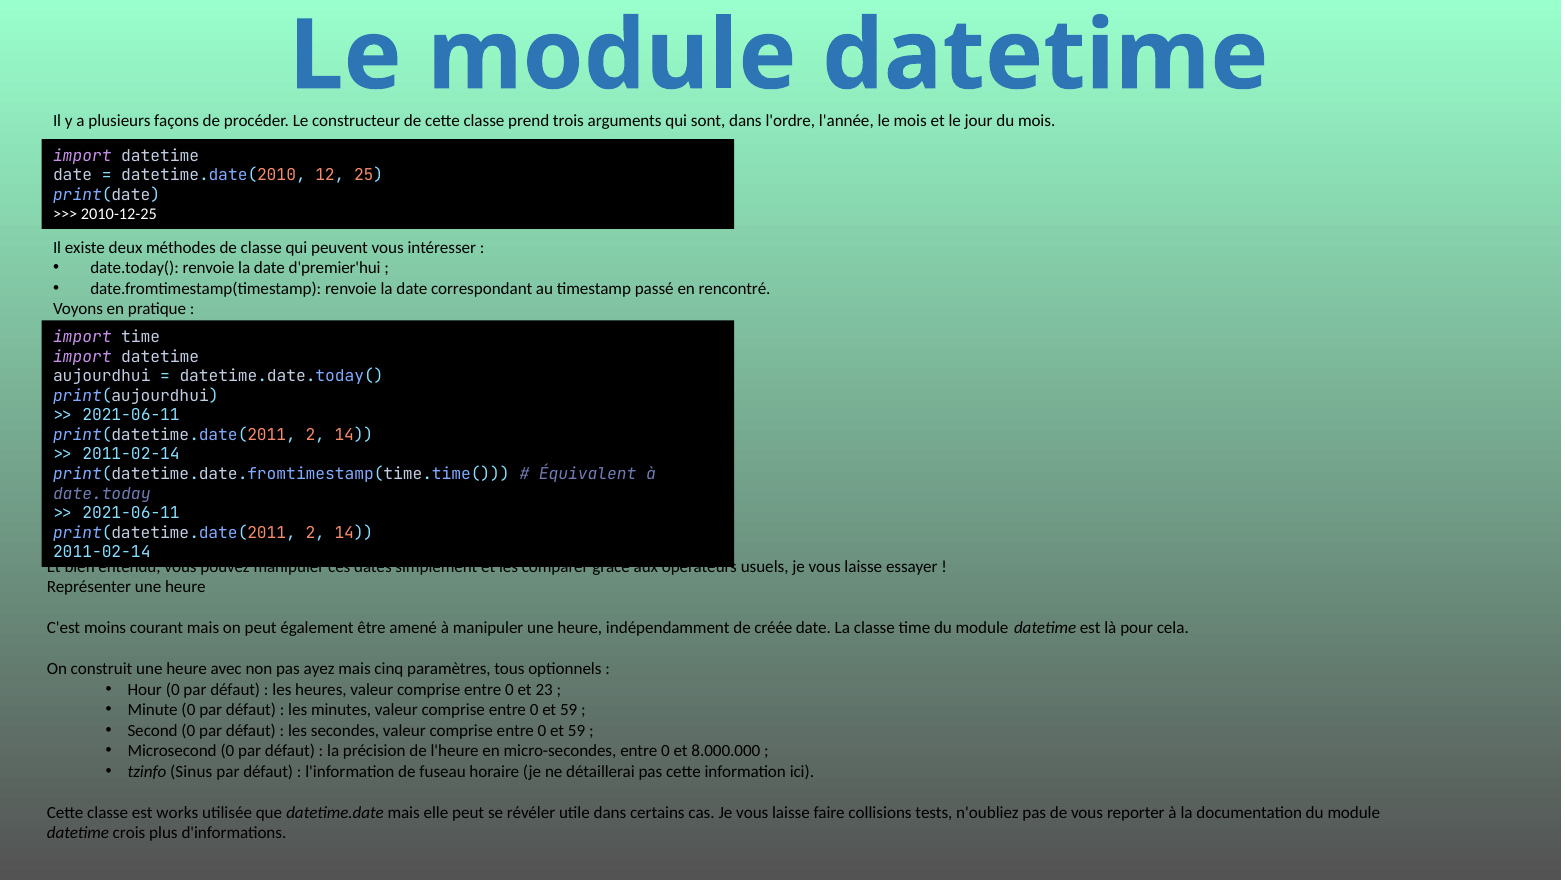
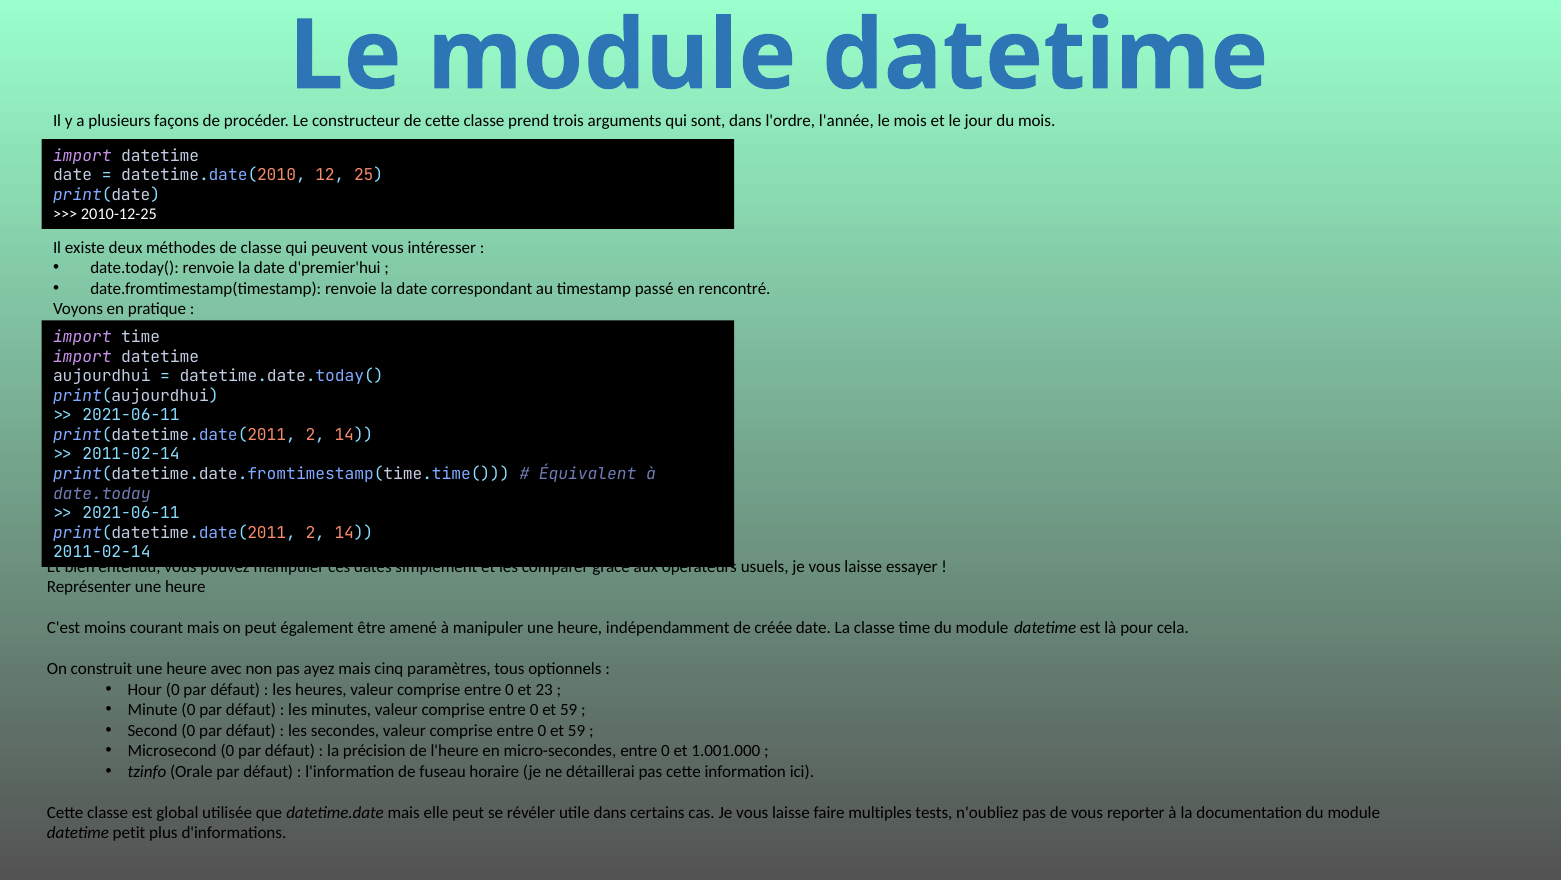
8.000.000: 8.000.000 -> 1.001.000 (726, 752)
Sinus: Sinus -> Orale (191, 772)
works: works -> global (177, 813)
collisions: collisions -> multiples (880, 813)
crois: crois -> petit (129, 834)
